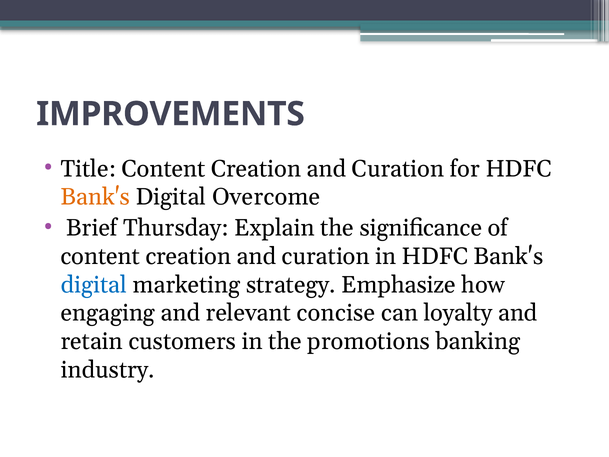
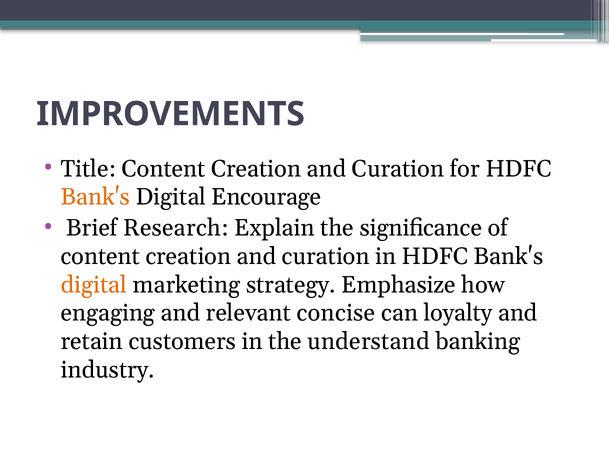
Overcome: Overcome -> Encourage (266, 197)
Thursday: Thursday -> Research (176, 228)
digital colour: blue -> orange (94, 285)
promotions: promotions -> understand (369, 341)
